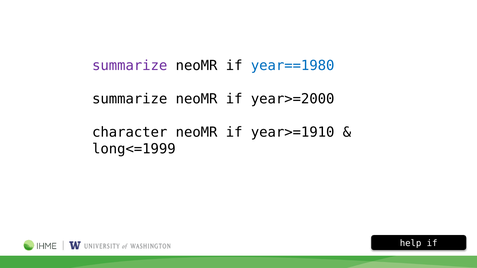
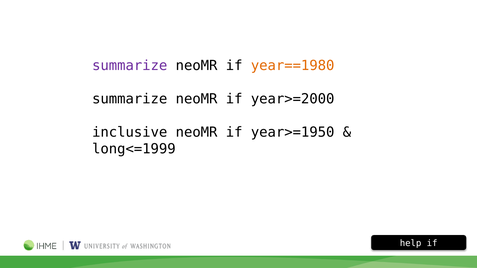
year==1980 colour: blue -> orange (293, 66)
character: character -> inclusive (130, 132)
year>=1910: year>=1910 -> year>=1950 (293, 132)
